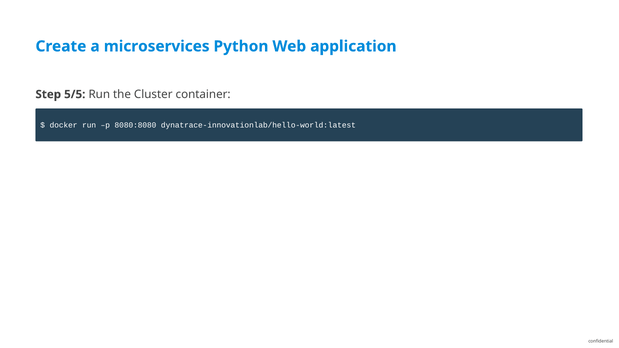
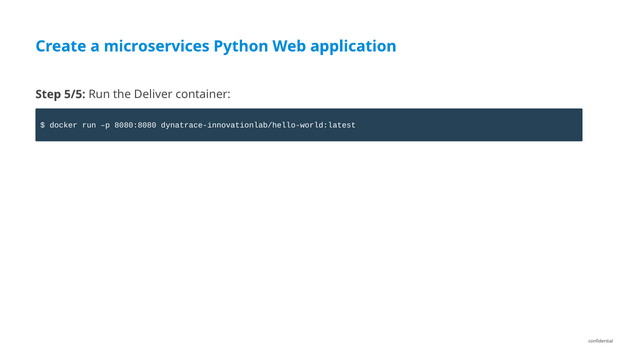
Cluster: Cluster -> Deliver (153, 94)
